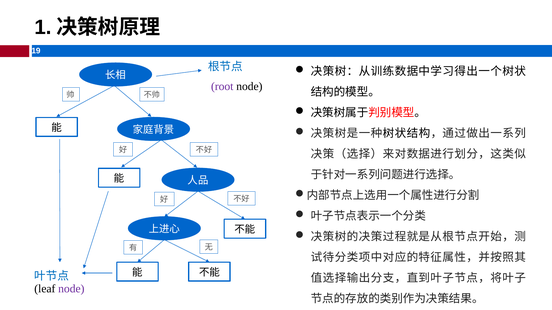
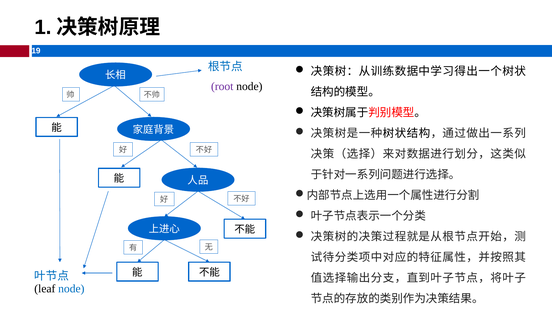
node colour: purple -> blue (71, 289)
